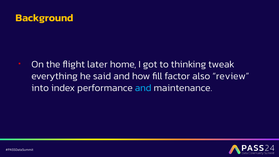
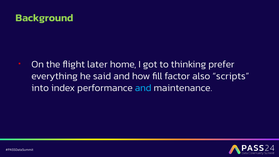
Background colour: yellow -> light green (45, 18)
tweak: tweak -> prefer (221, 64)
review: review -> scripts (231, 76)
